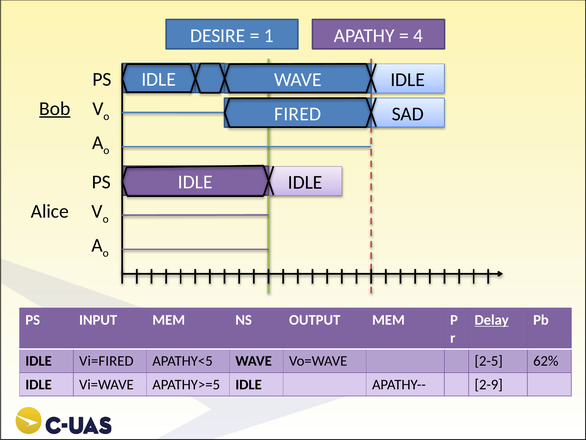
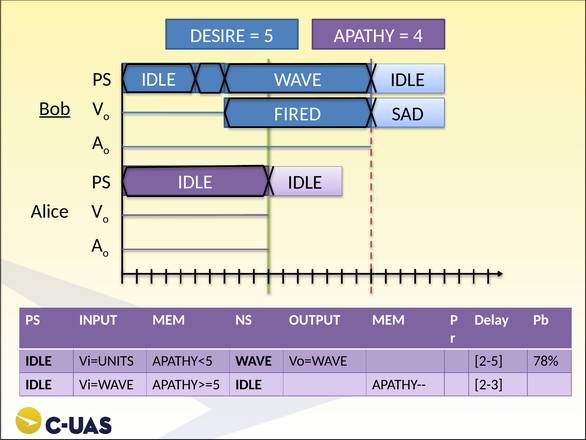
1: 1 -> 5 (269, 36)
Delay underline: present -> none (492, 320)
Vi=FIRED: Vi=FIRED -> Vi=UNITS (106, 361)
62%: 62% -> 78% (546, 361)
2-9: 2-9 -> 2-3 (489, 384)
